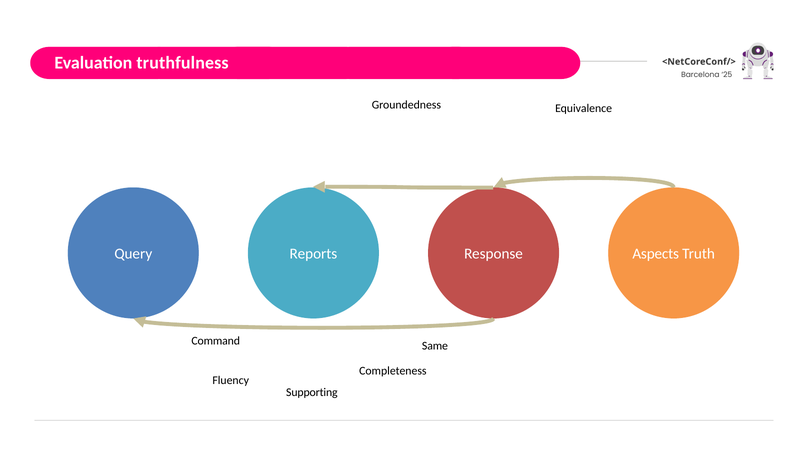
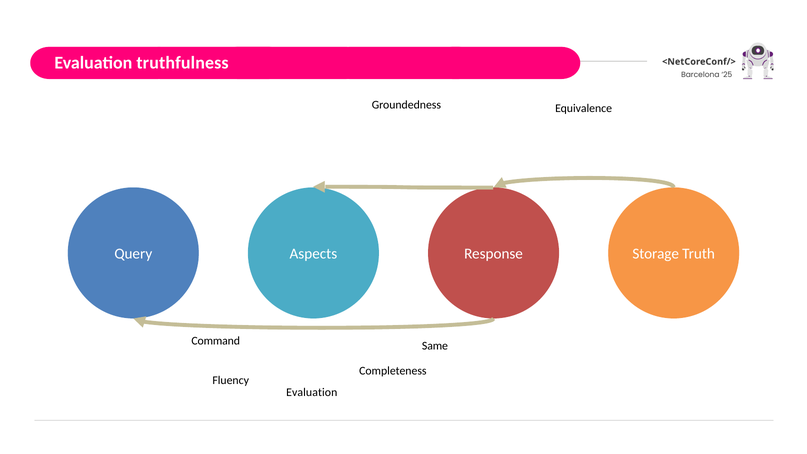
Reports: Reports -> Aspects (313, 254)
Aspects: Aspects -> Storage (656, 254)
Supporting: Supporting -> Evaluation (312, 392)
